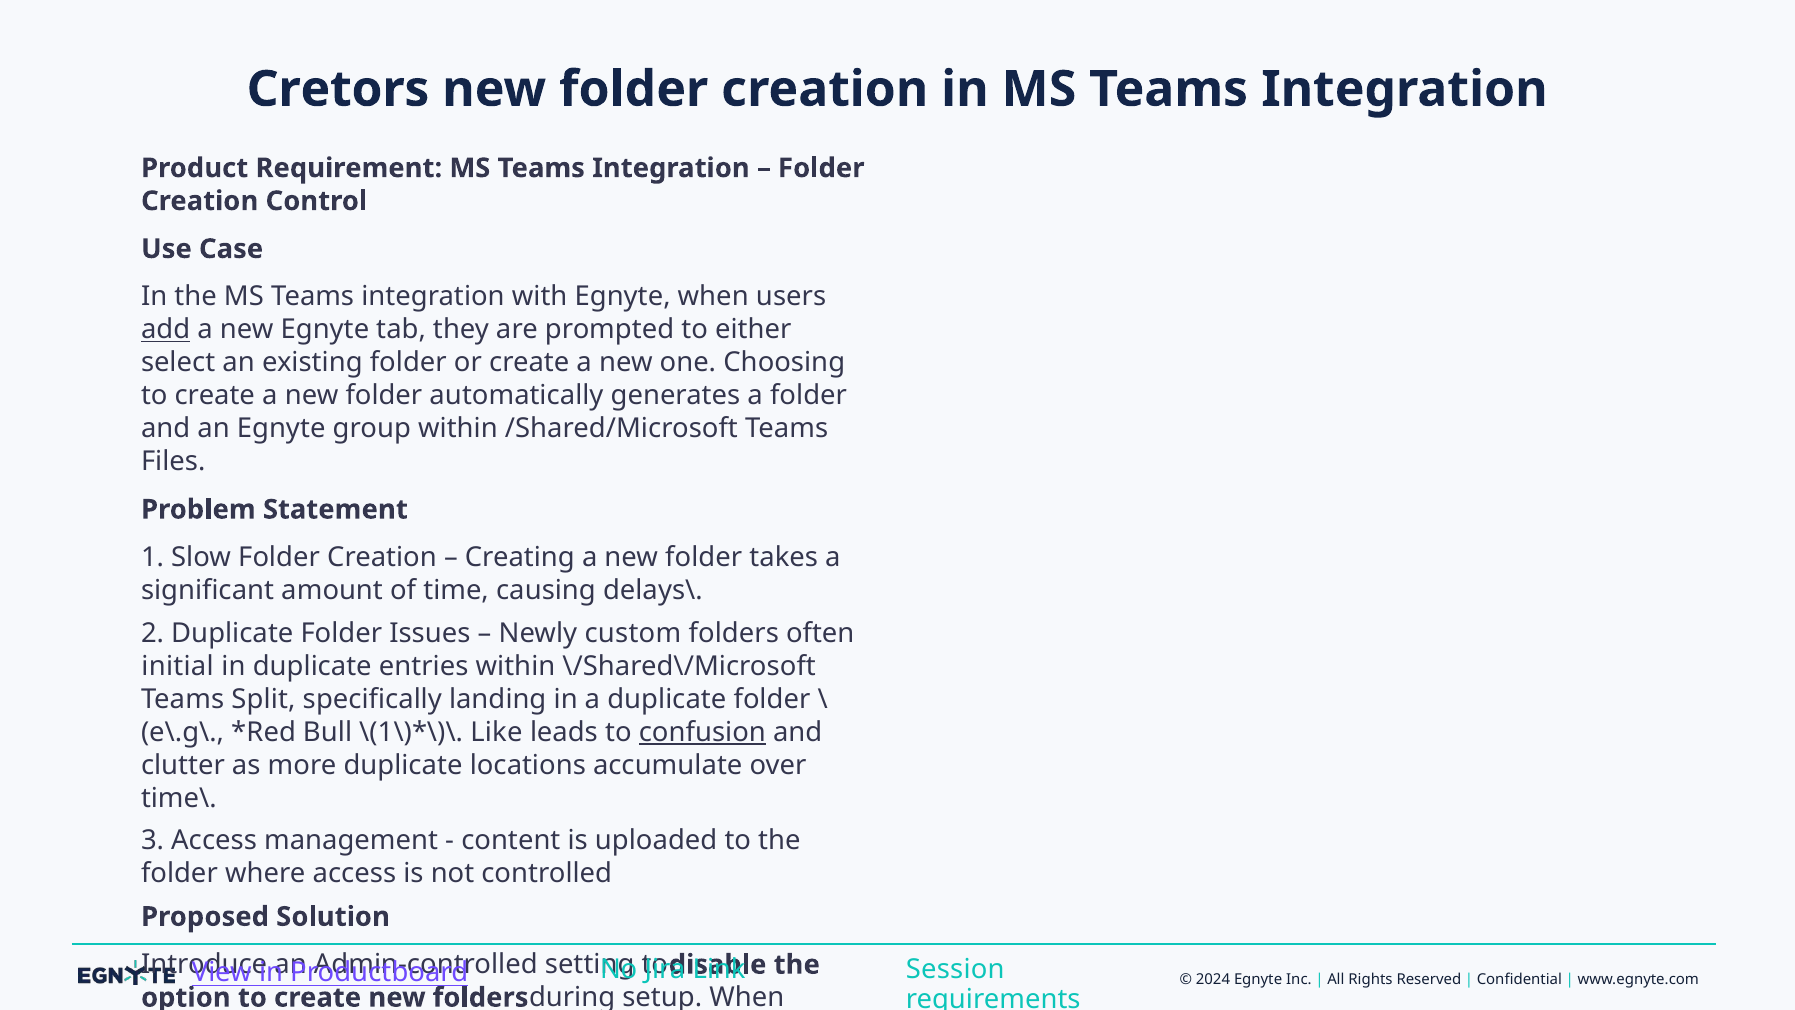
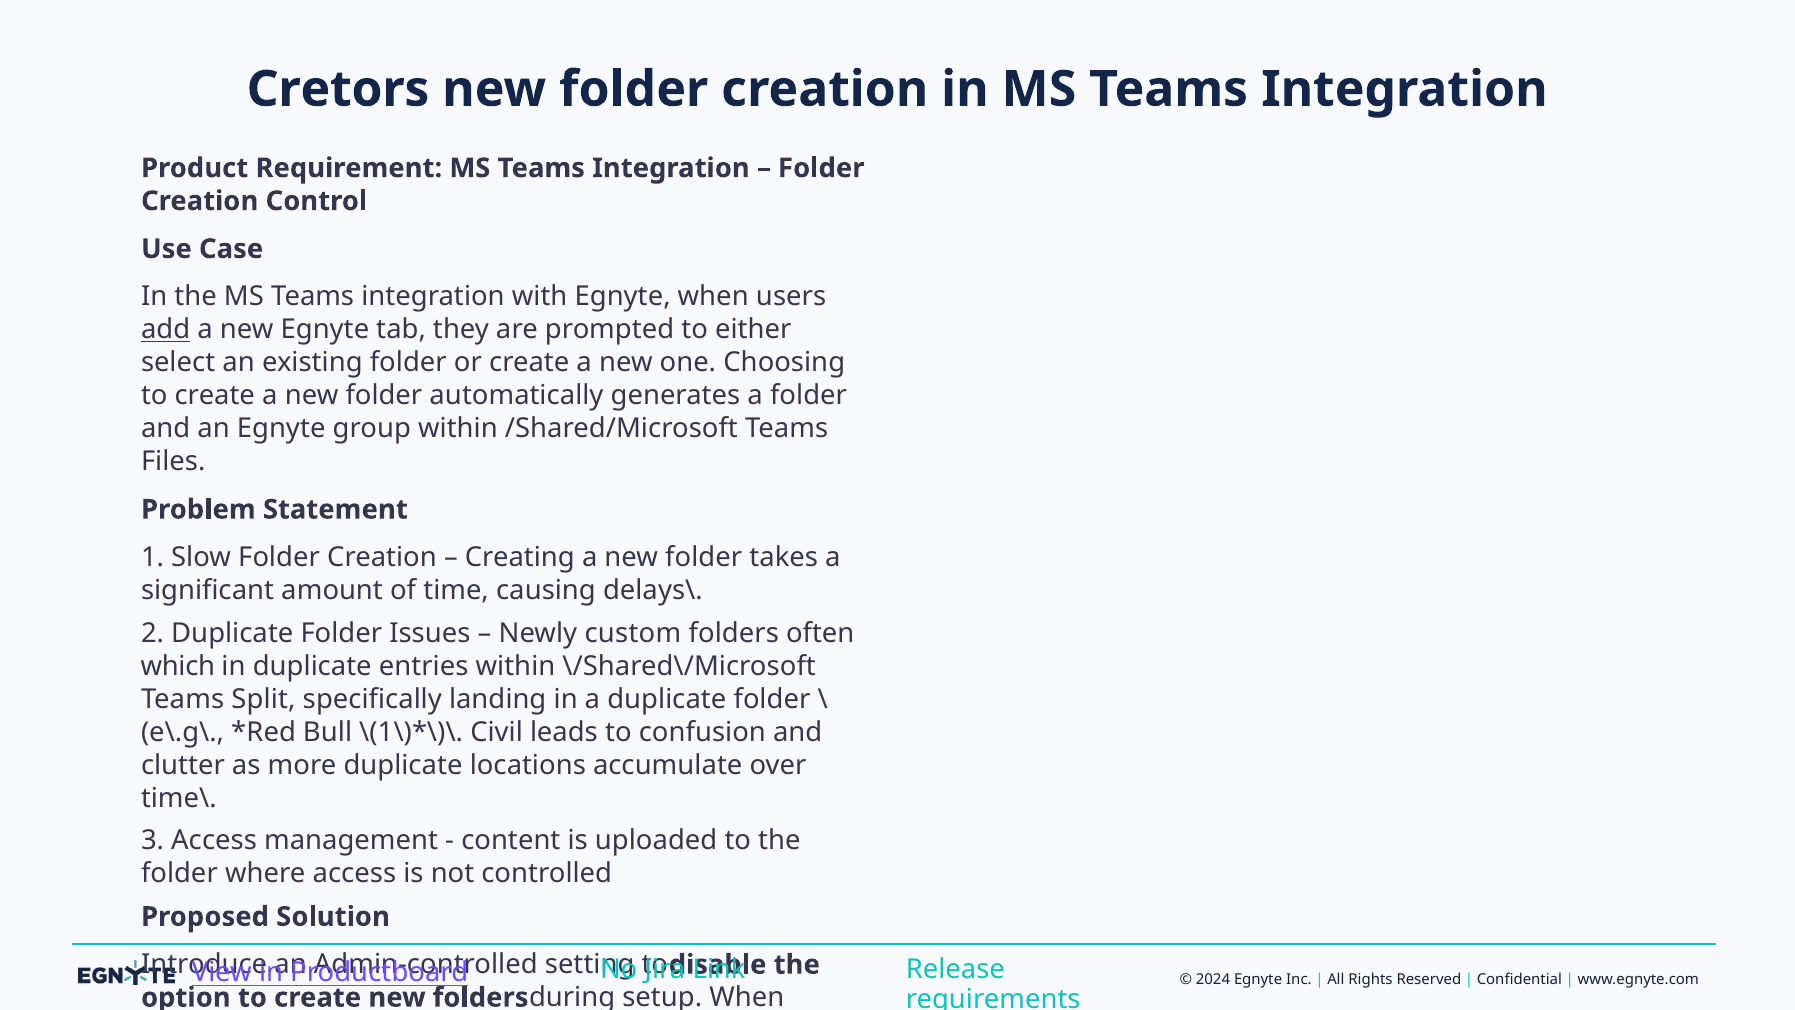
initial: initial -> which (178, 666)
Like: Like -> Civil (497, 732)
confusion underline: present -> none (702, 732)
Session: Session -> Release (955, 969)
